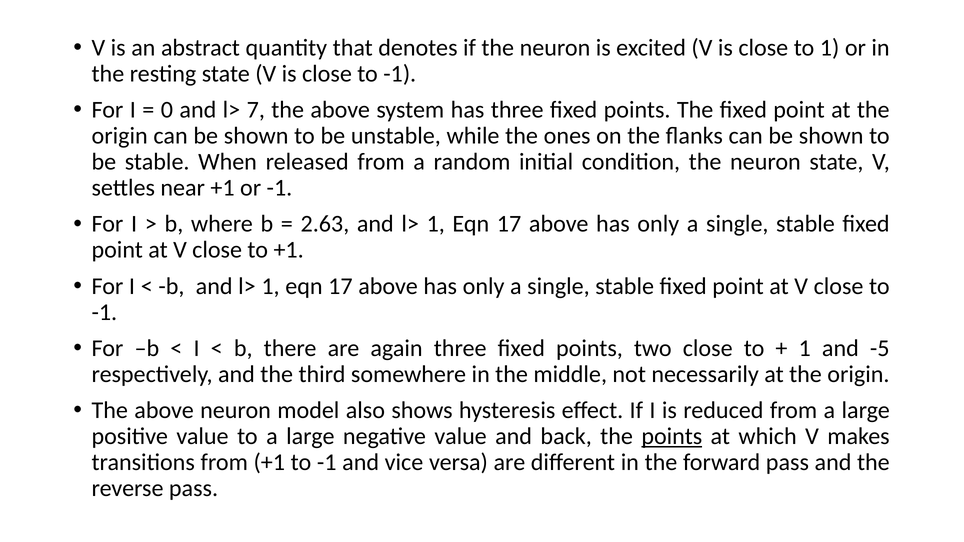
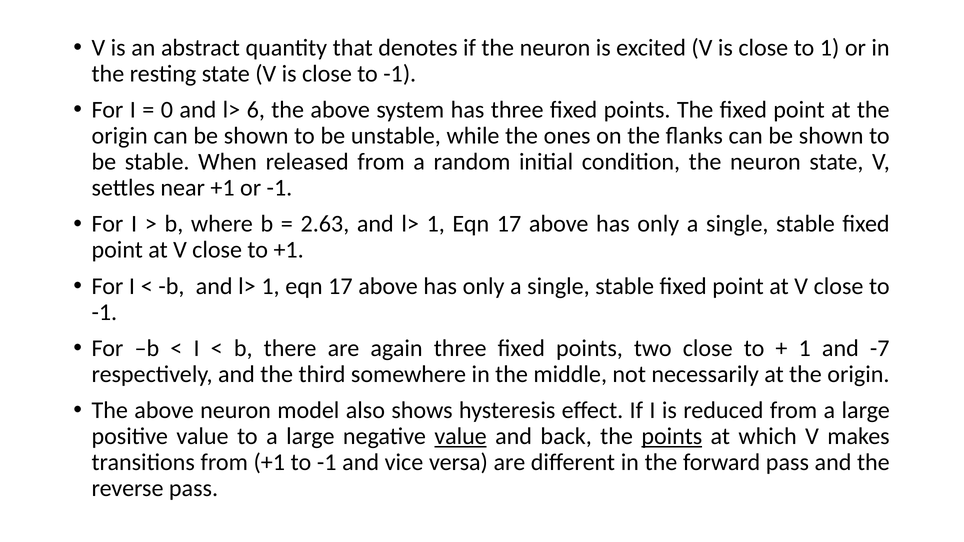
7: 7 -> 6 (256, 110)
-5: -5 -> -7 (880, 348)
value underline: none -> present (461, 436)
